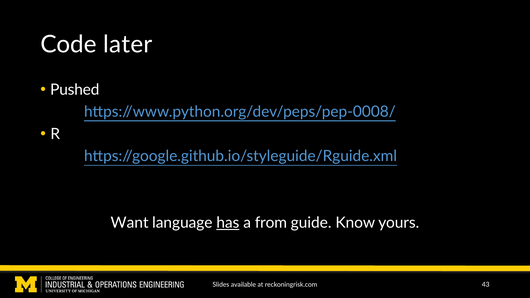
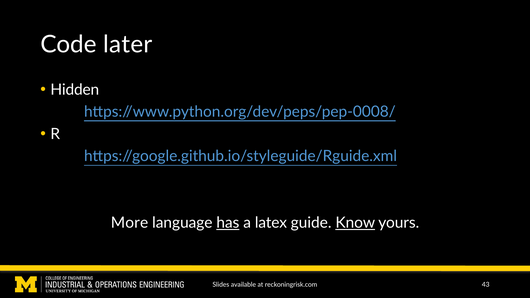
Pushed: Pushed -> Hidden (75, 90)
Want: Want -> More (130, 223)
from: from -> latex (271, 223)
Know underline: none -> present (355, 223)
